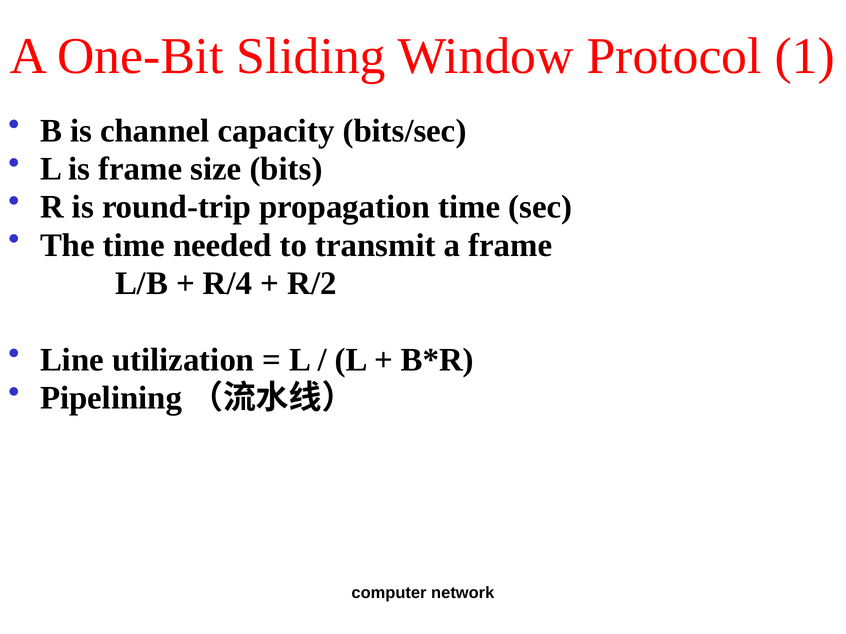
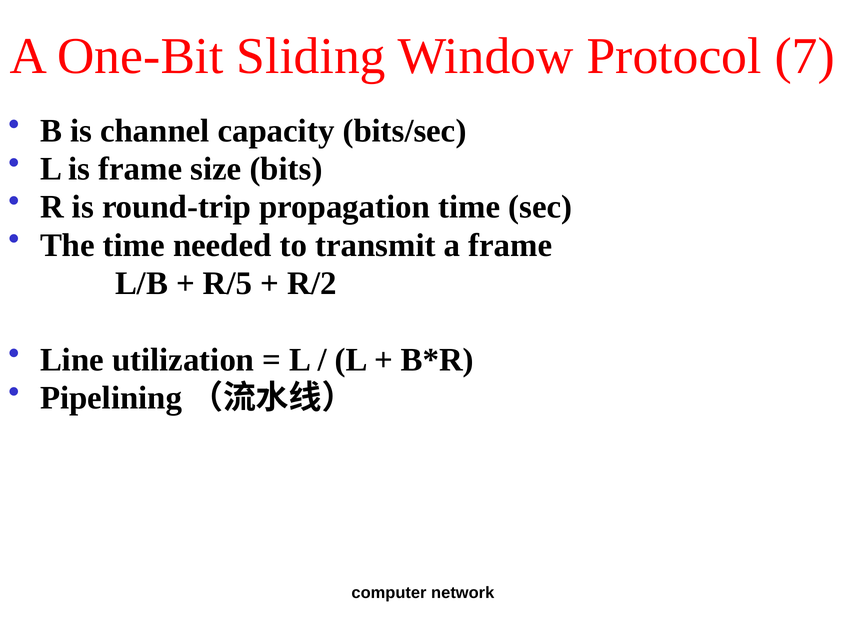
1: 1 -> 7 (805, 56)
R/4: R/4 -> R/5 (228, 284)
